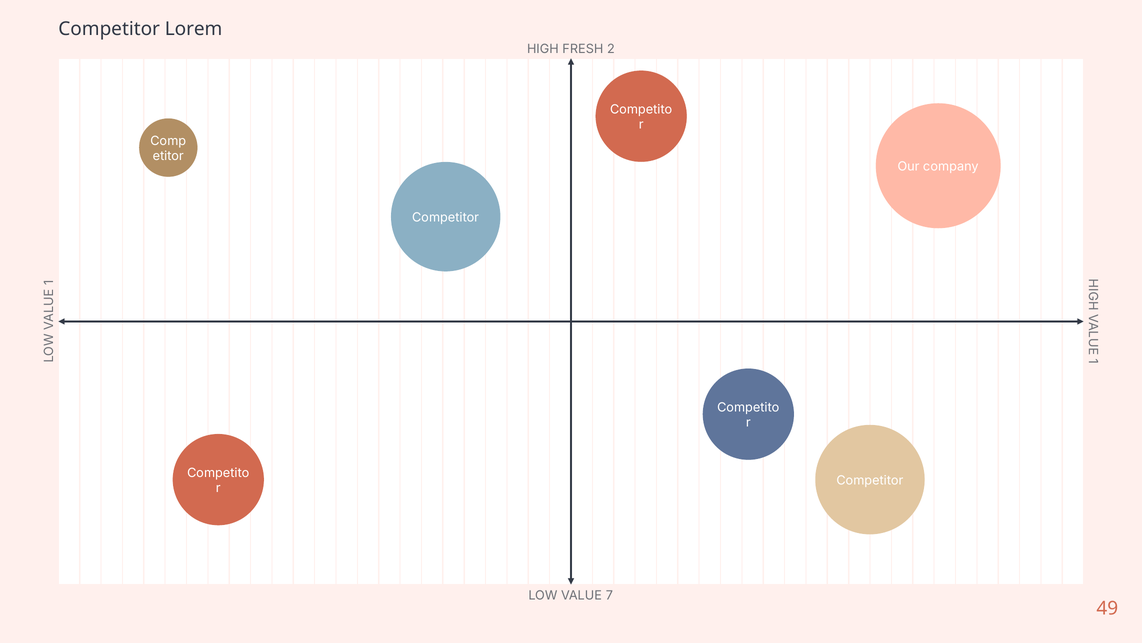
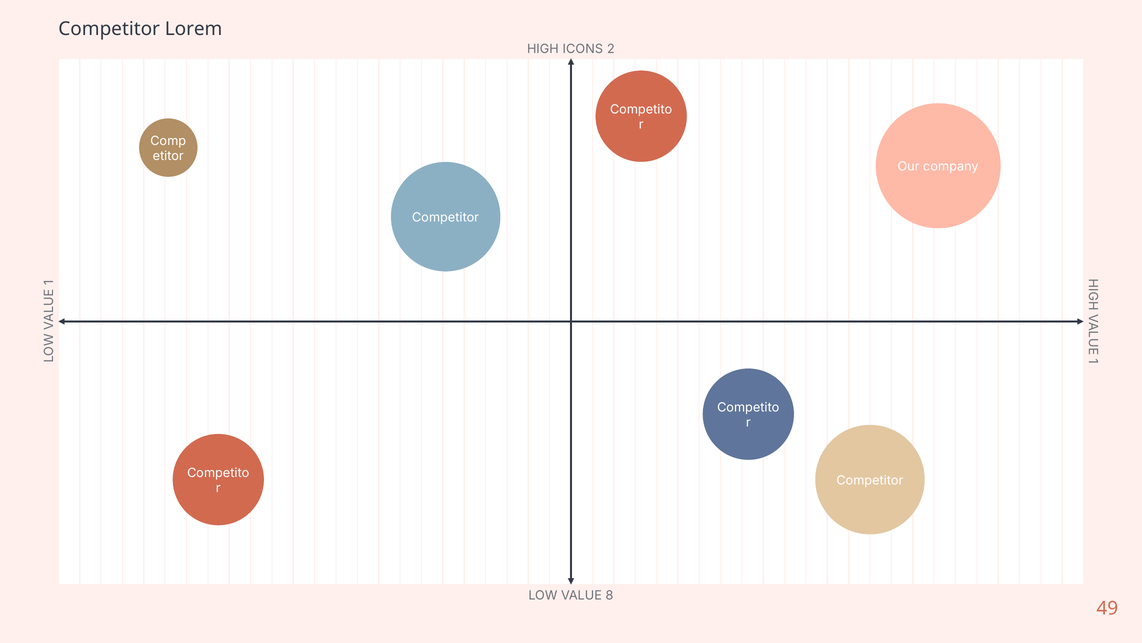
FRESH: FRESH -> ICONS (583, 49)
7: 7 -> 8 (609, 595)
